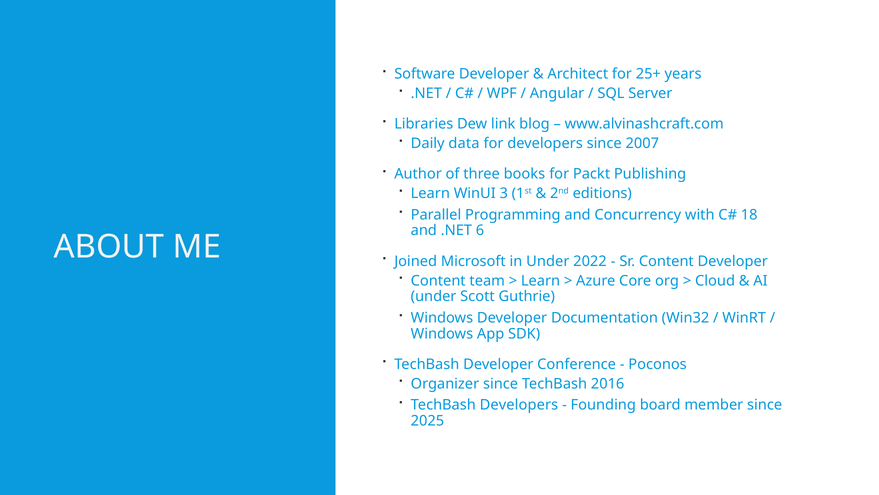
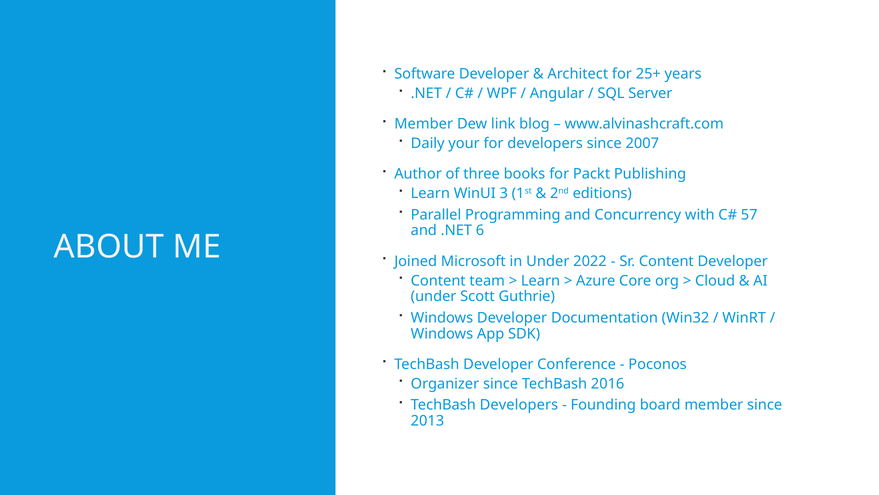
Libraries: Libraries -> Member (424, 124)
data: data -> your (464, 143)
18: 18 -> 57 (749, 215)
2025: 2025 -> 2013 (427, 420)
